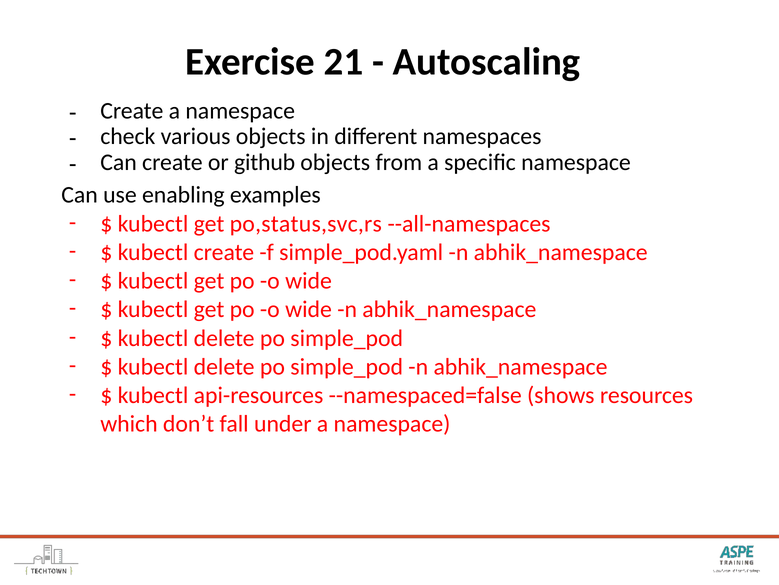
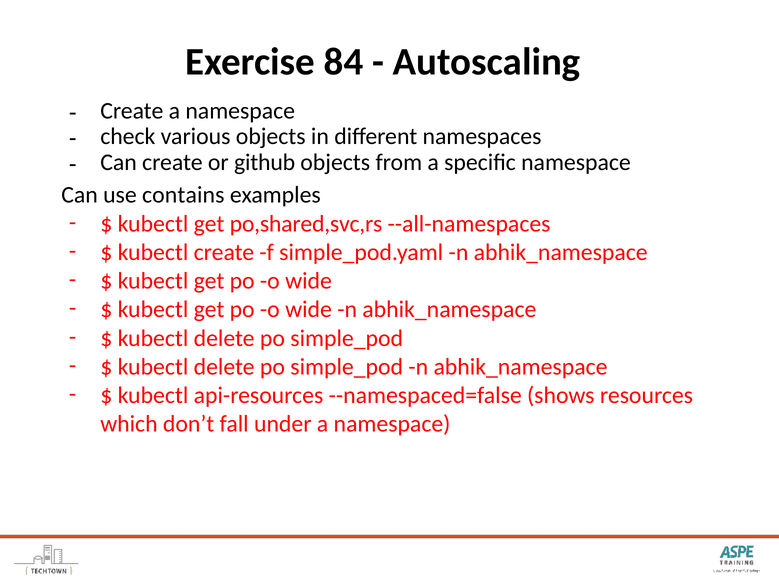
21: 21 -> 84 (344, 62)
enabling: enabling -> contains (183, 195)
po,status,svc,rs: po,status,svc,rs -> po,shared,svc,rs (306, 224)
